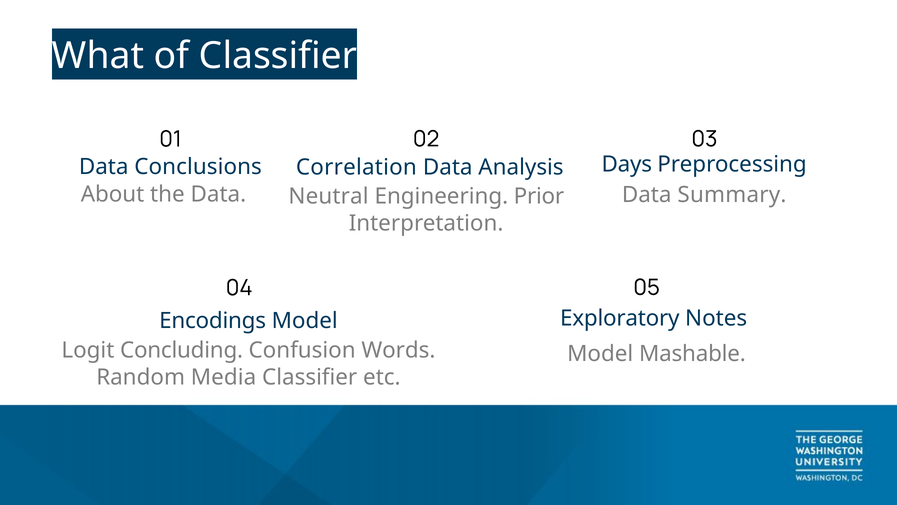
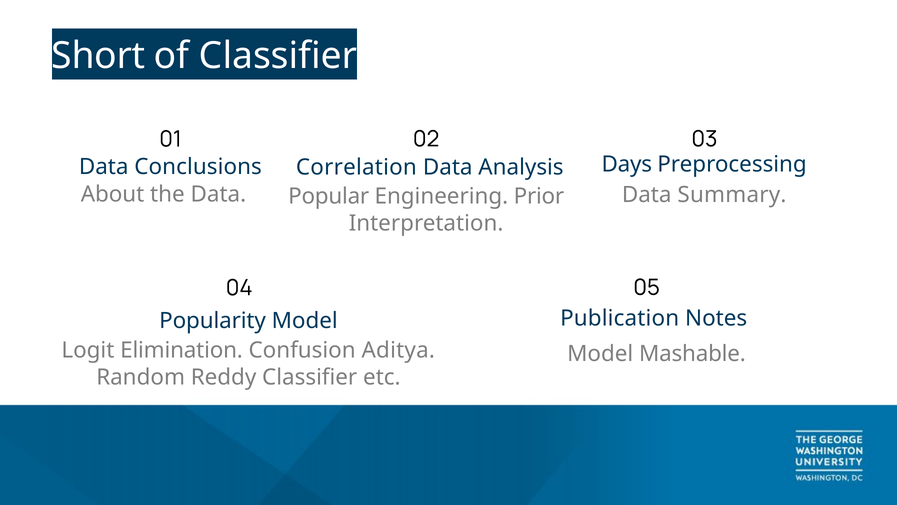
What: What -> Short (98, 56)
Neutral: Neutral -> Popular (329, 196)
Exploratory: Exploratory -> Publication (620, 318)
Encodings: Encodings -> Popularity (213, 321)
Concluding: Concluding -> Elimination (182, 350)
Words: Words -> Aditya (398, 350)
Media: Media -> Reddy (224, 377)
